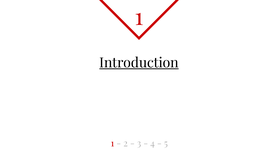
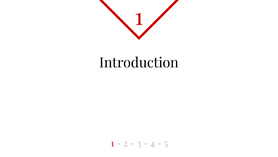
Introduction underline: present -> none (139, 63)
